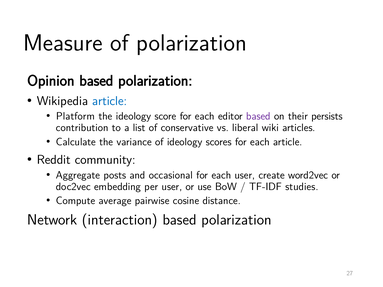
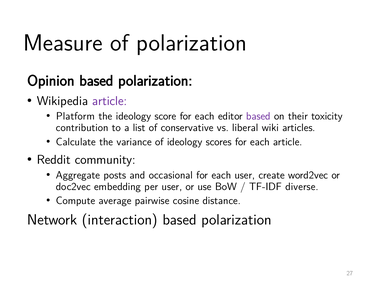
article colour: blue -> purple (110, 101)
persists: persists -> toxicity (327, 116)
studies: studies -> diverse (302, 187)
